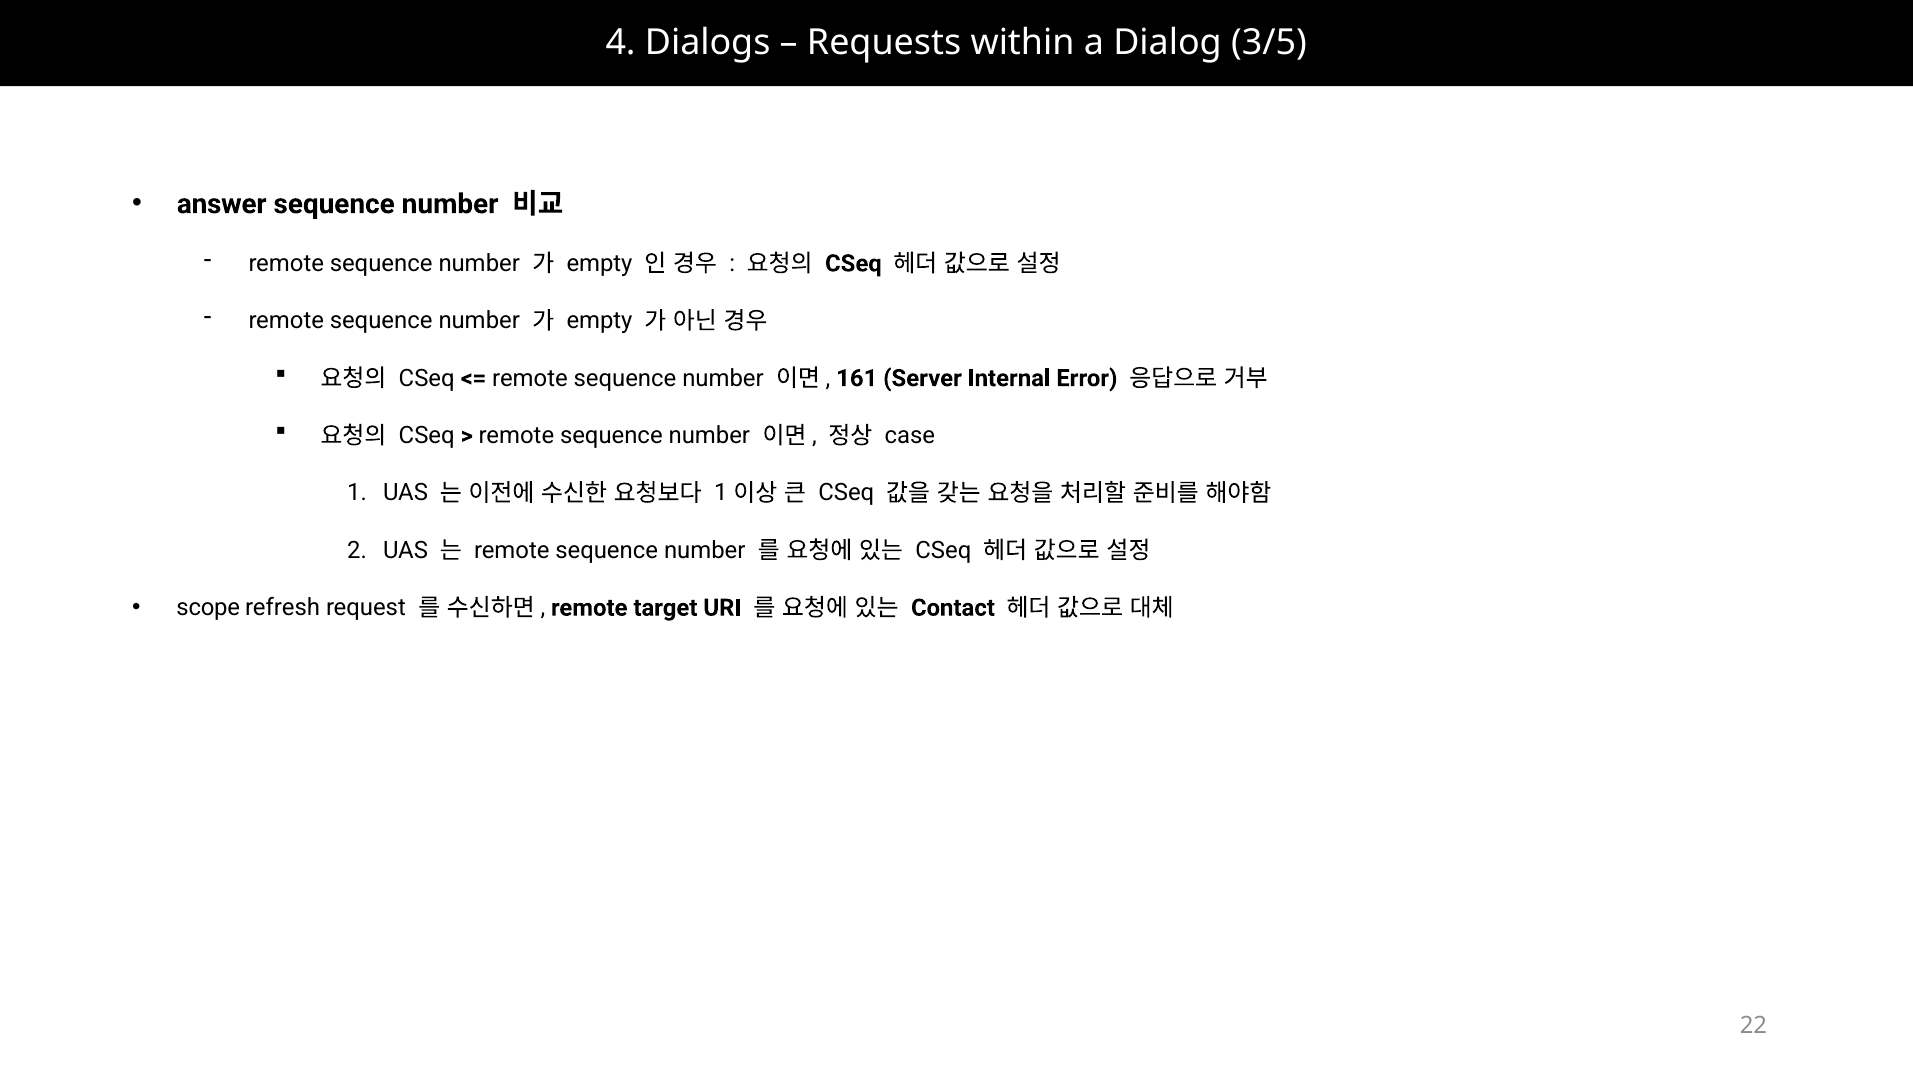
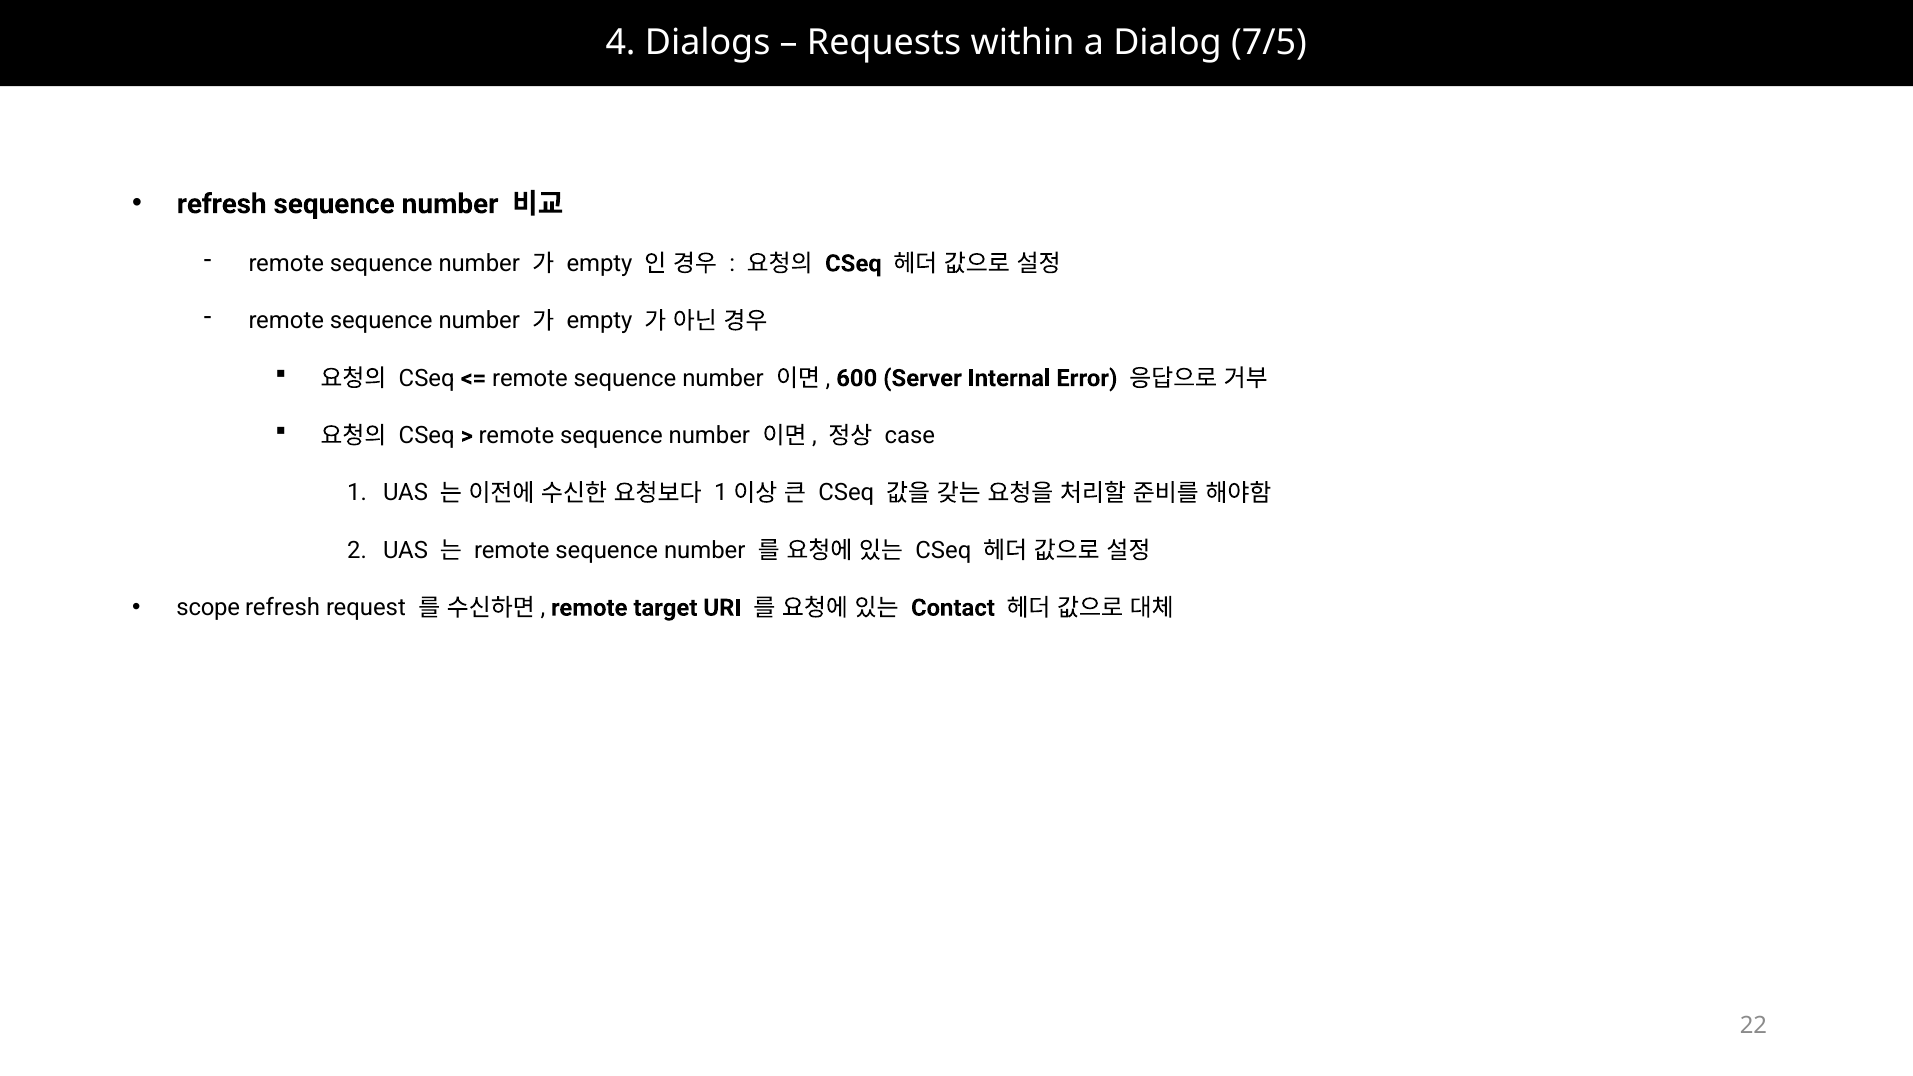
3/5: 3/5 -> 7/5 (1269, 43)
answer: answer -> refresh (222, 204)
161: 161 -> 600 (857, 378)
